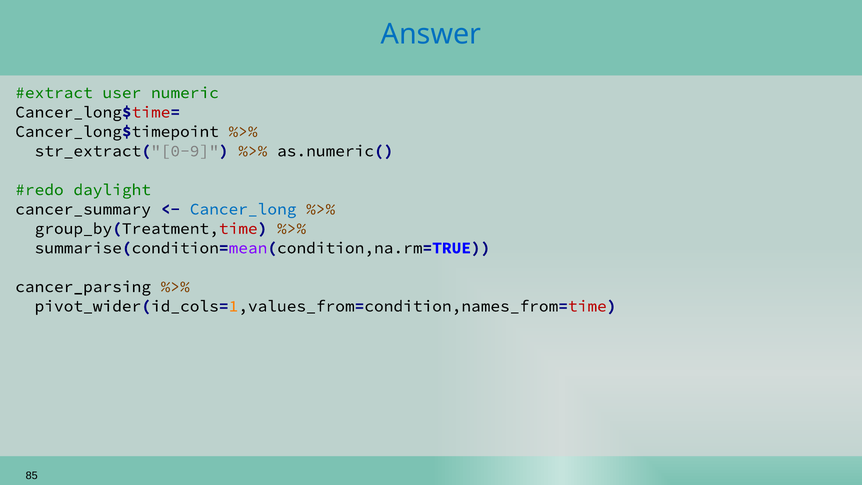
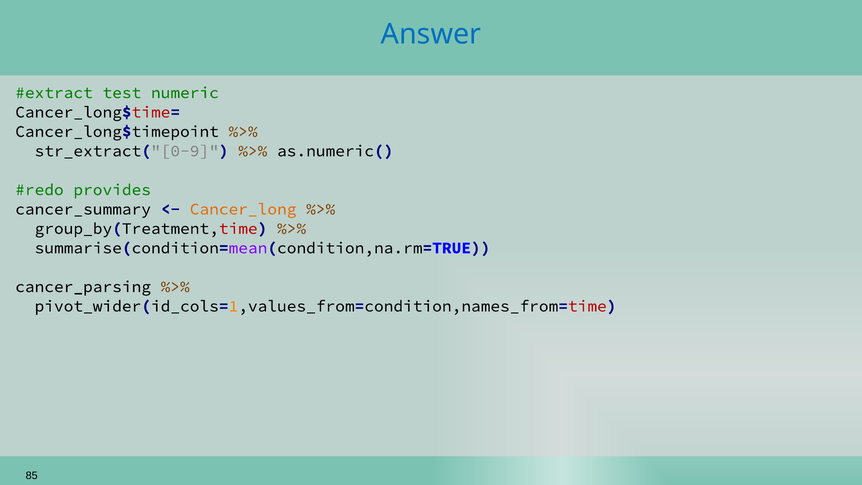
user: user -> test (122, 93)
daylight: daylight -> provides (112, 190)
Cancer_long colour: blue -> orange (243, 209)
